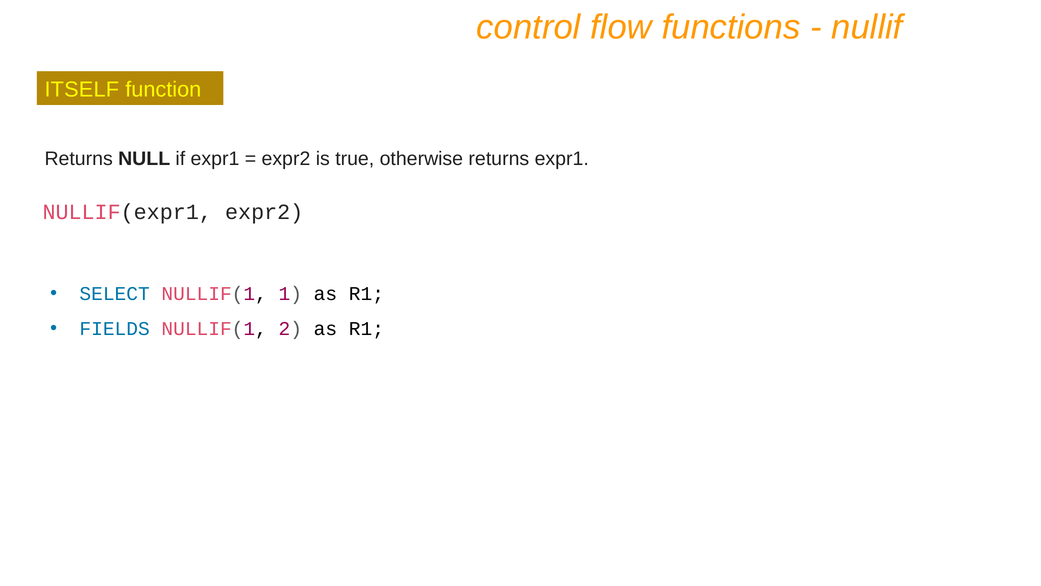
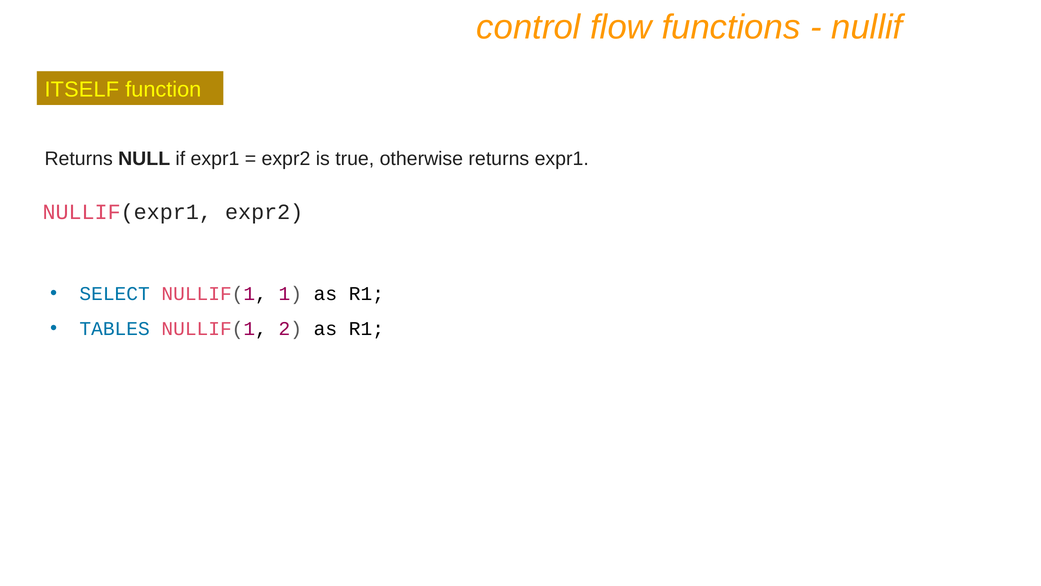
FIELDS: FIELDS -> TABLES (115, 329)
